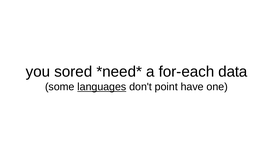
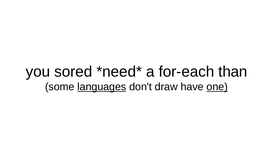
data: data -> than (233, 71)
point: point -> draw (166, 87)
one underline: none -> present (217, 87)
